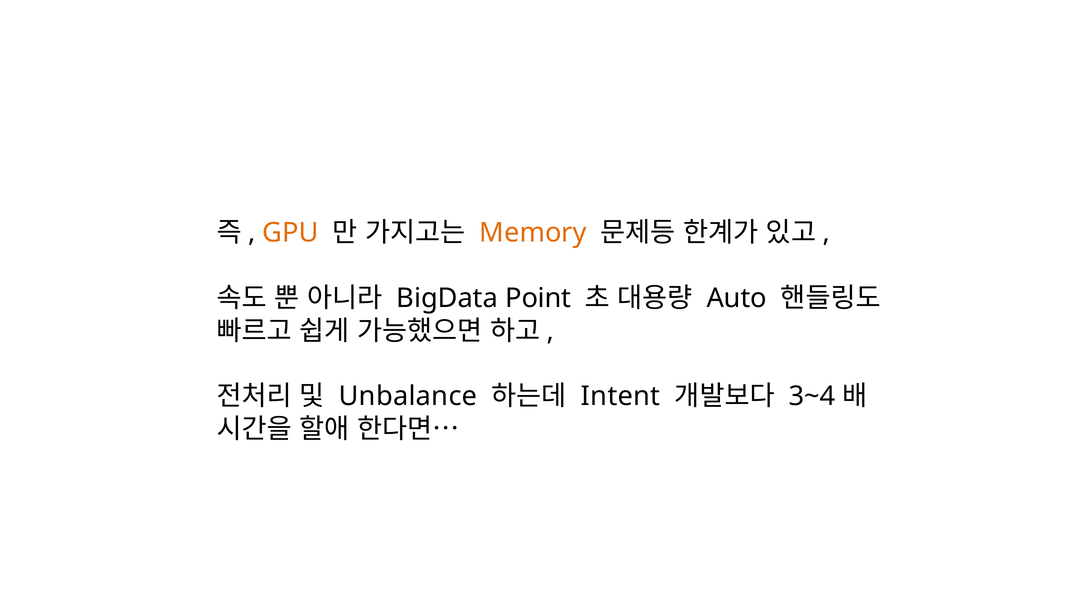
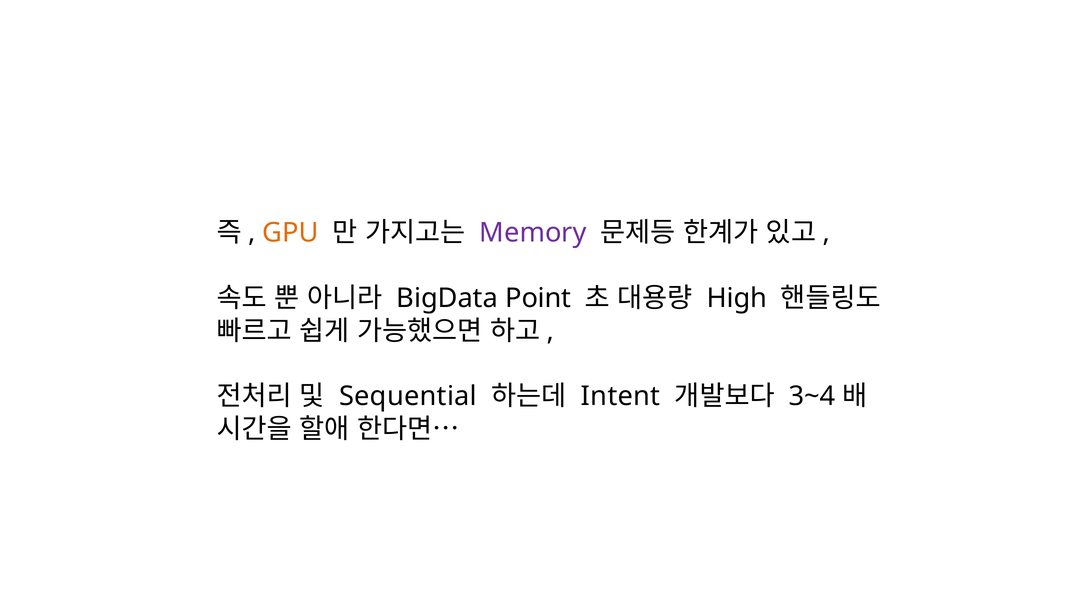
Memory colour: orange -> purple (533, 233)
Auto: Auto -> High (737, 298)
Unbalance: Unbalance -> Sequential (408, 396)
